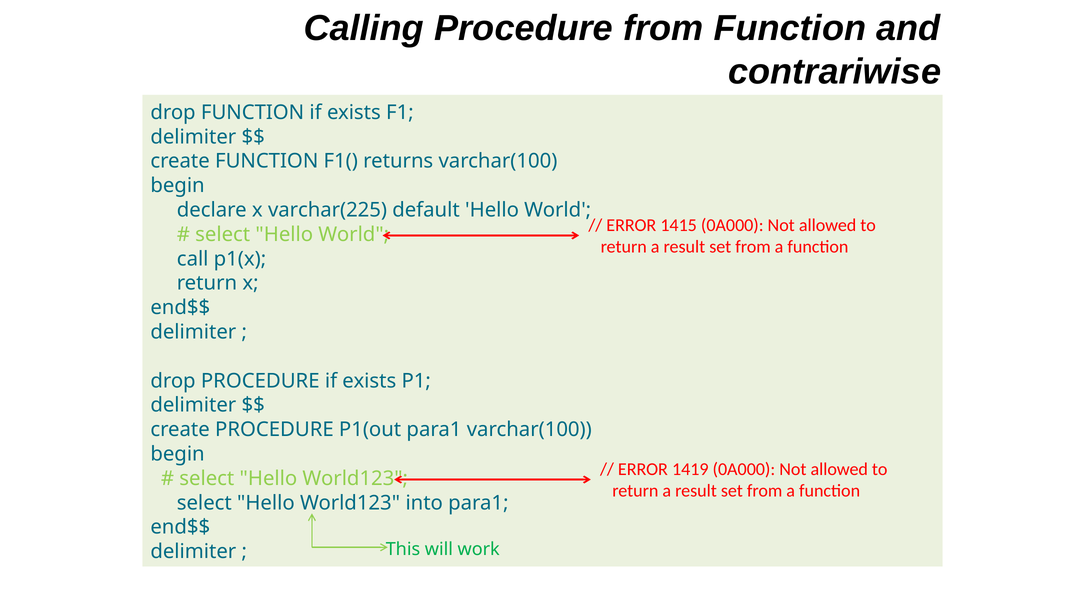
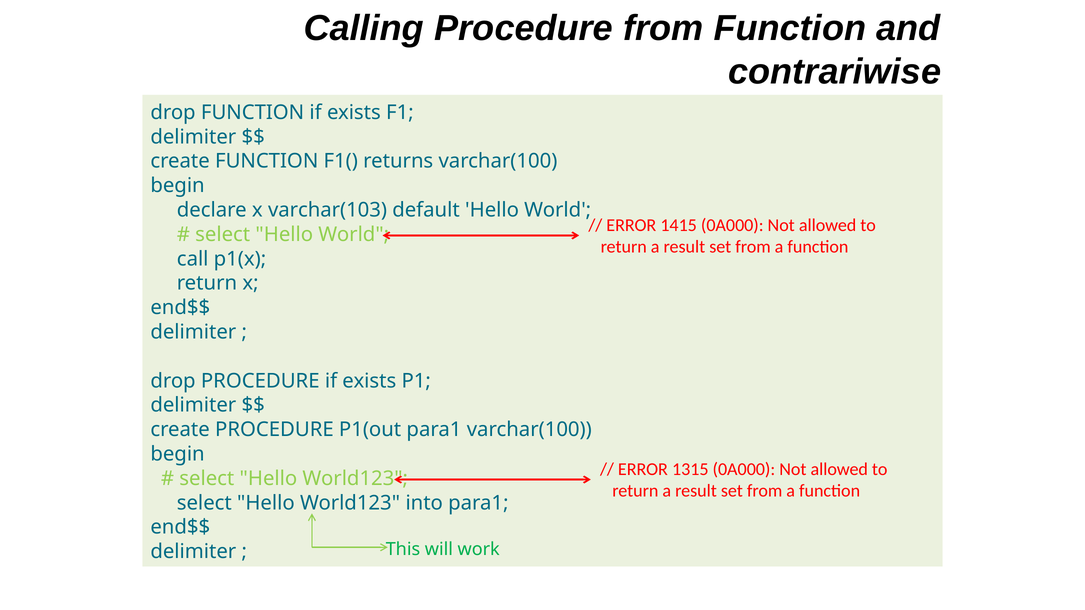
varchar(225: varchar(225 -> varchar(103 (328, 210)
1419: 1419 -> 1315 (690, 470)
